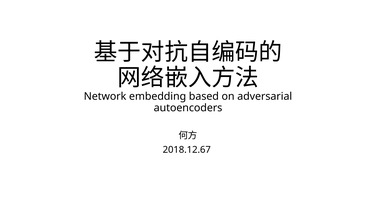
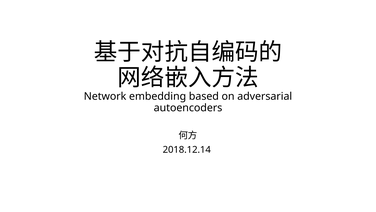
2018.12.67: 2018.12.67 -> 2018.12.14 (187, 149)
